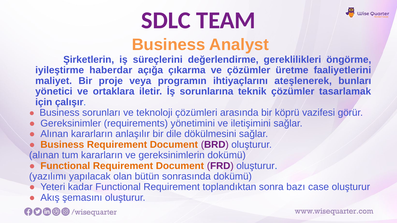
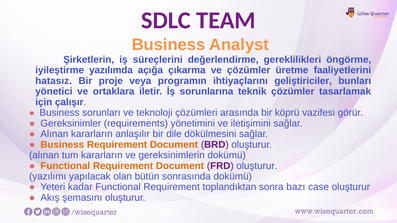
haberdar: haberdar -> yazılımda (111, 70)
maliyet: maliyet -> hatasız (54, 81)
ateşlenerek: ateşlenerek -> geliştiriciler (303, 81)
